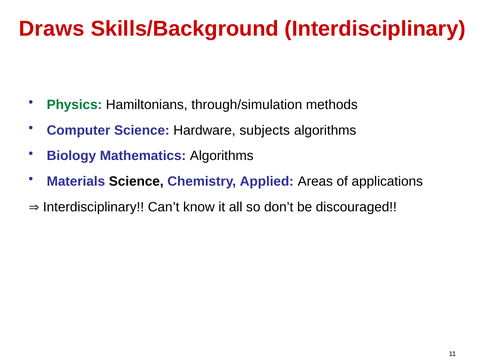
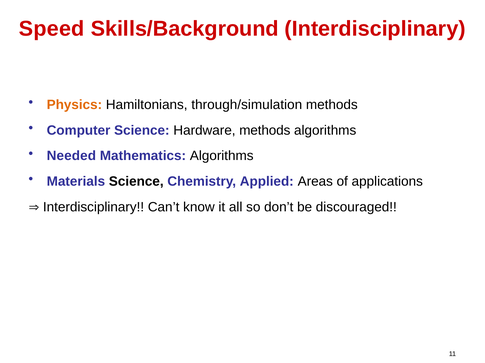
Draws: Draws -> Speed (52, 29)
Physics colour: green -> orange (74, 105)
Hardware subjects: subjects -> methods (265, 131)
Biology: Biology -> Needed (71, 156)
